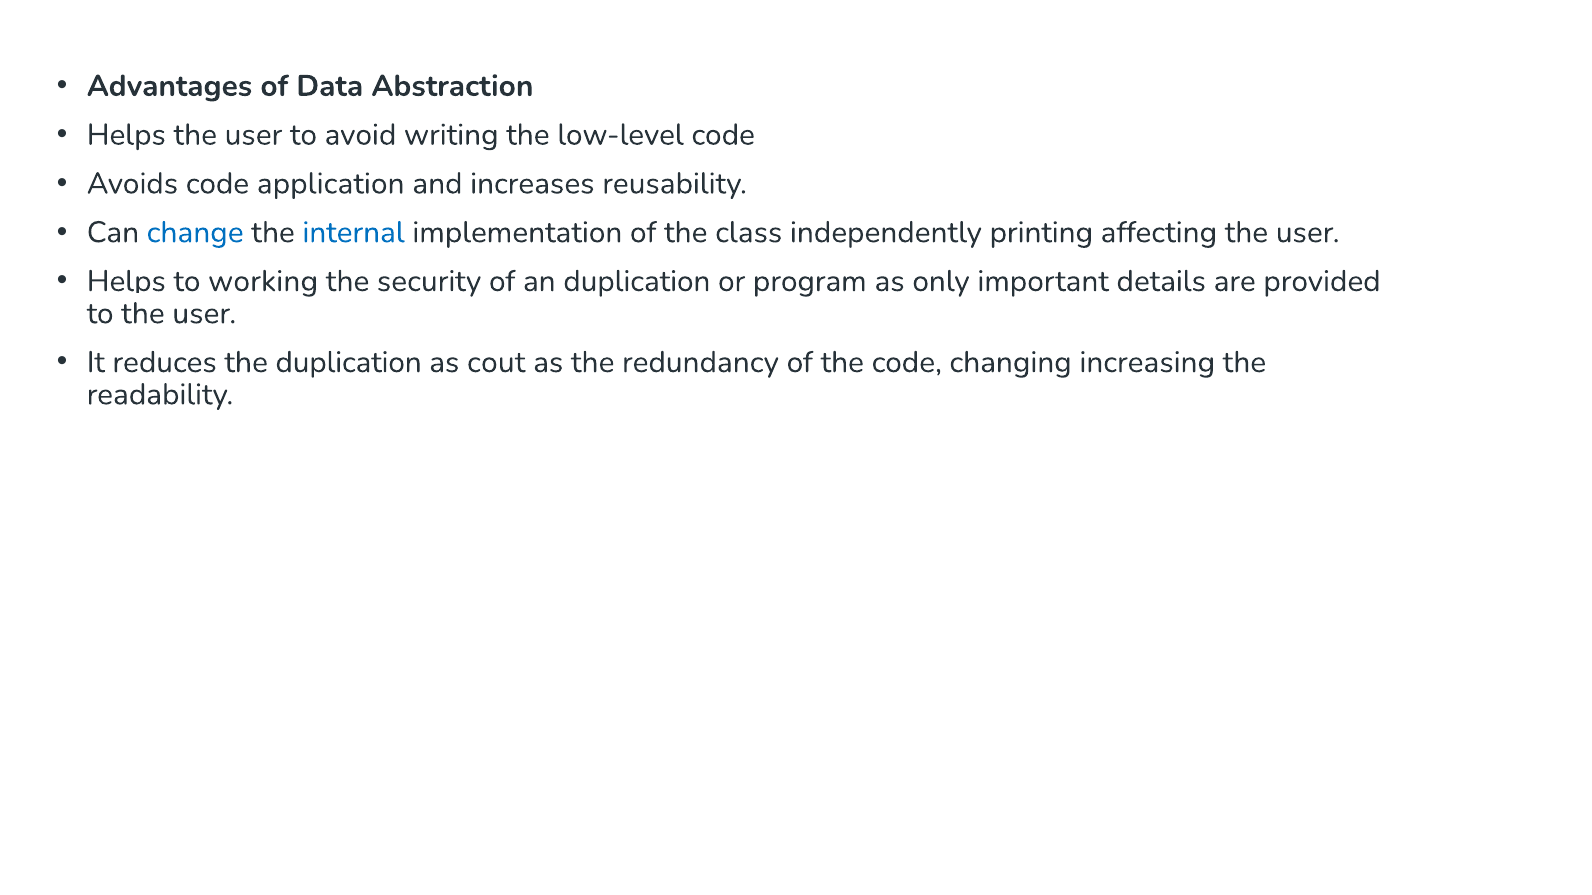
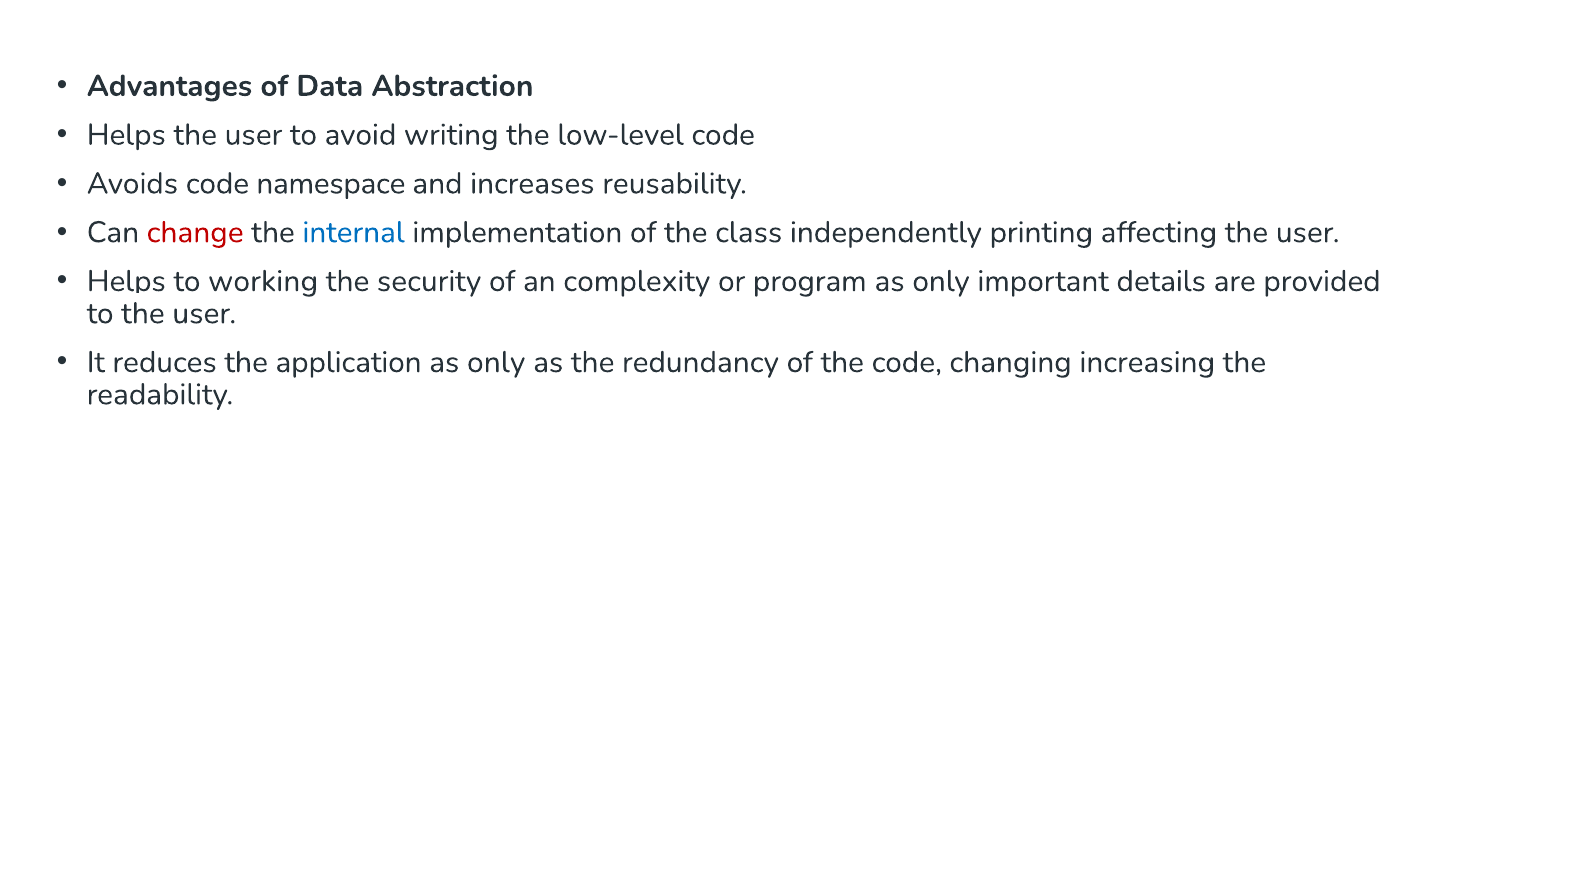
application: application -> namespace (331, 184)
change colour: blue -> red (195, 233)
an duplication: duplication -> complexity (637, 281)
the duplication: duplication -> application (349, 362)
cout: cout -> only (496, 362)
